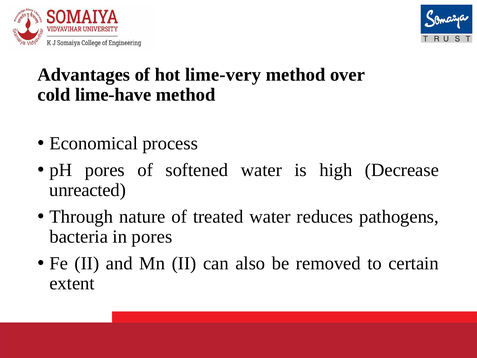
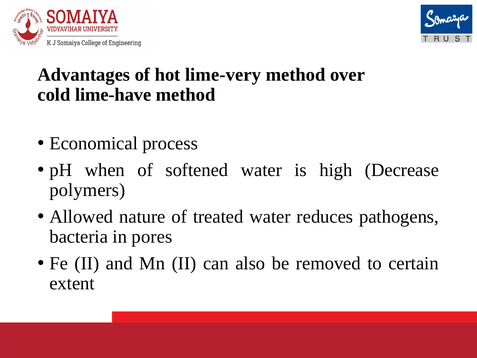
pH pores: pores -> when (105, 170)
unreacted: unreacted -> polymers (87, 190)
Through: Through -> Allowed (81, 217)
